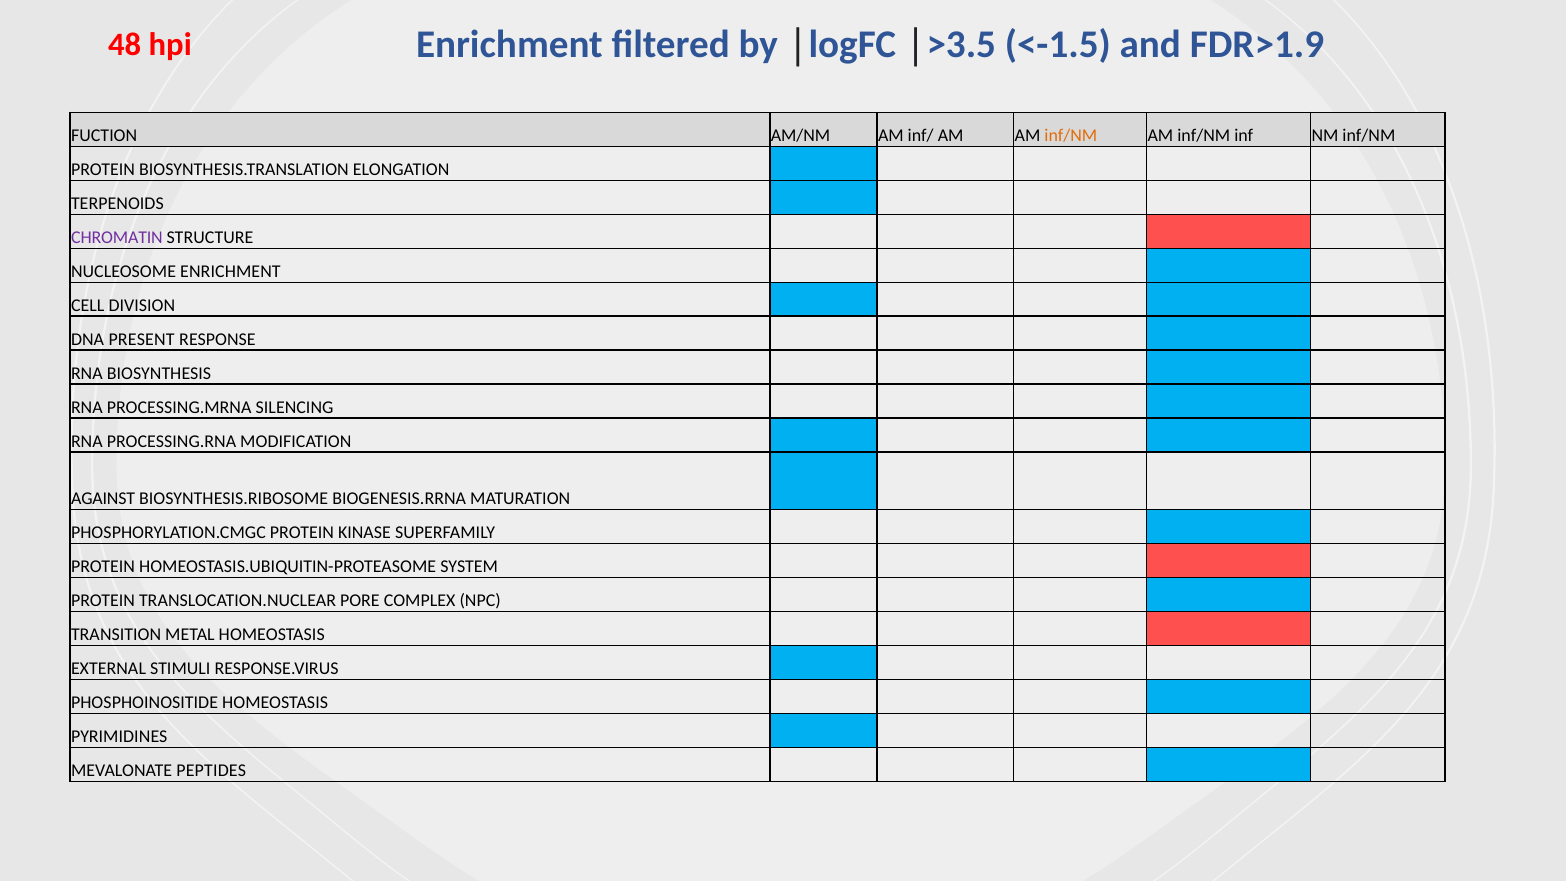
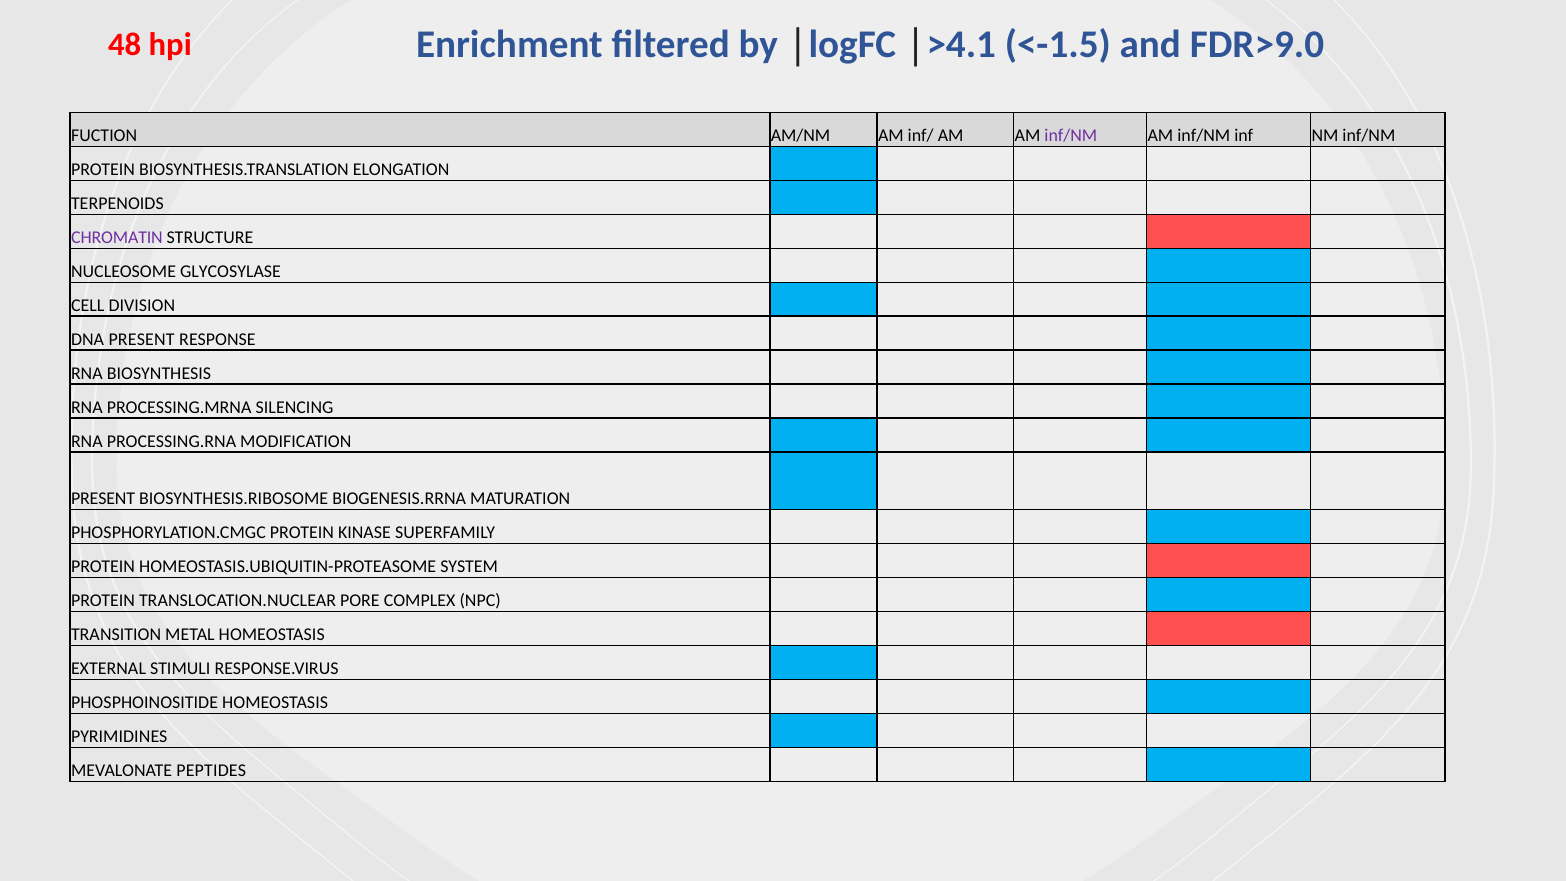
>3.5: >3.5 -> >4.1 (961, 45)
FDR>1.9: FDR>1.9 -> FDR>9.0 (1257, 45)
inf/NM colour: orange -> purple (1071, 135)
NUCLEOSOME ENRICHMENT: ENRICHMENT -> GLYCOSYLASE (231, 271)
AGAINST: AGAINST -> PRESENT (103, 499)
